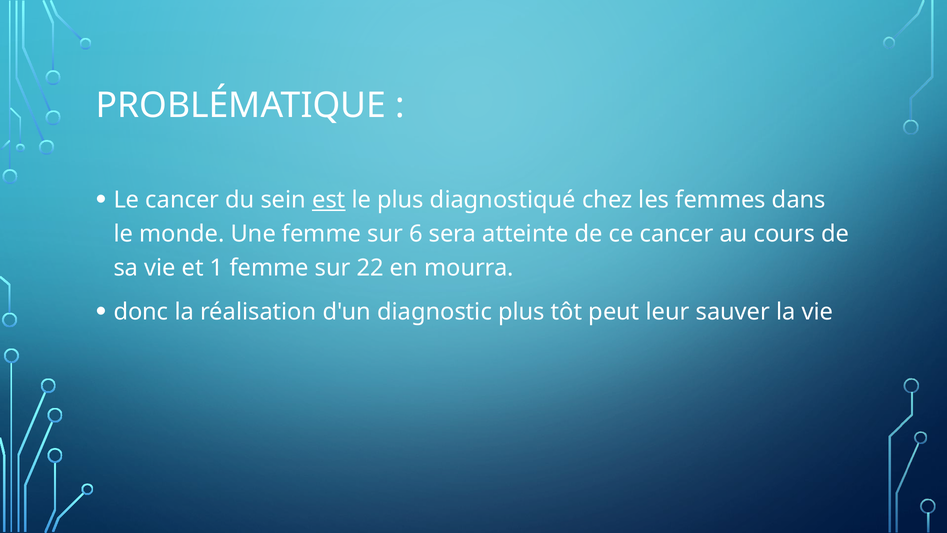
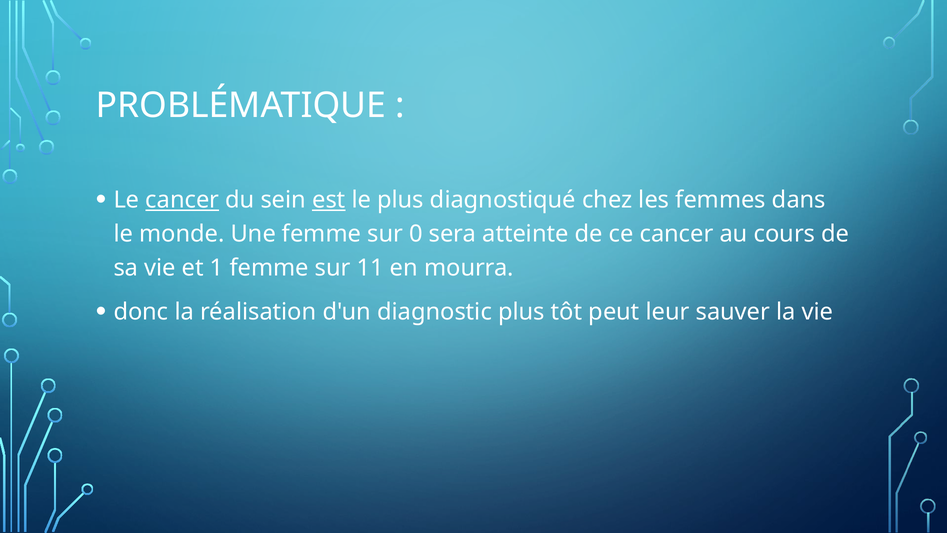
cancer underline: none -> present (182, 200)
6: 6 -> 0 (416, 234)
22: 22 -> 11 (370, 268)
